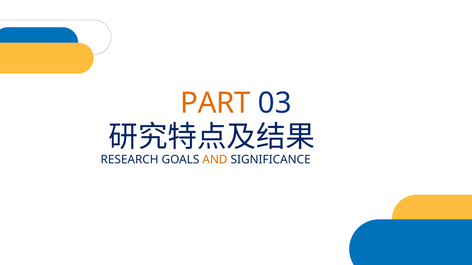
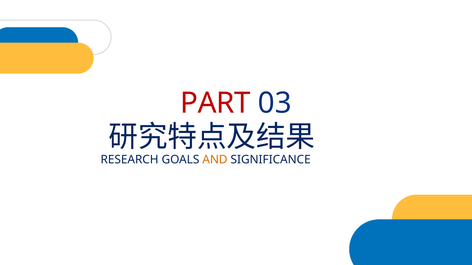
PART colour: orange -> red (215, 103)
